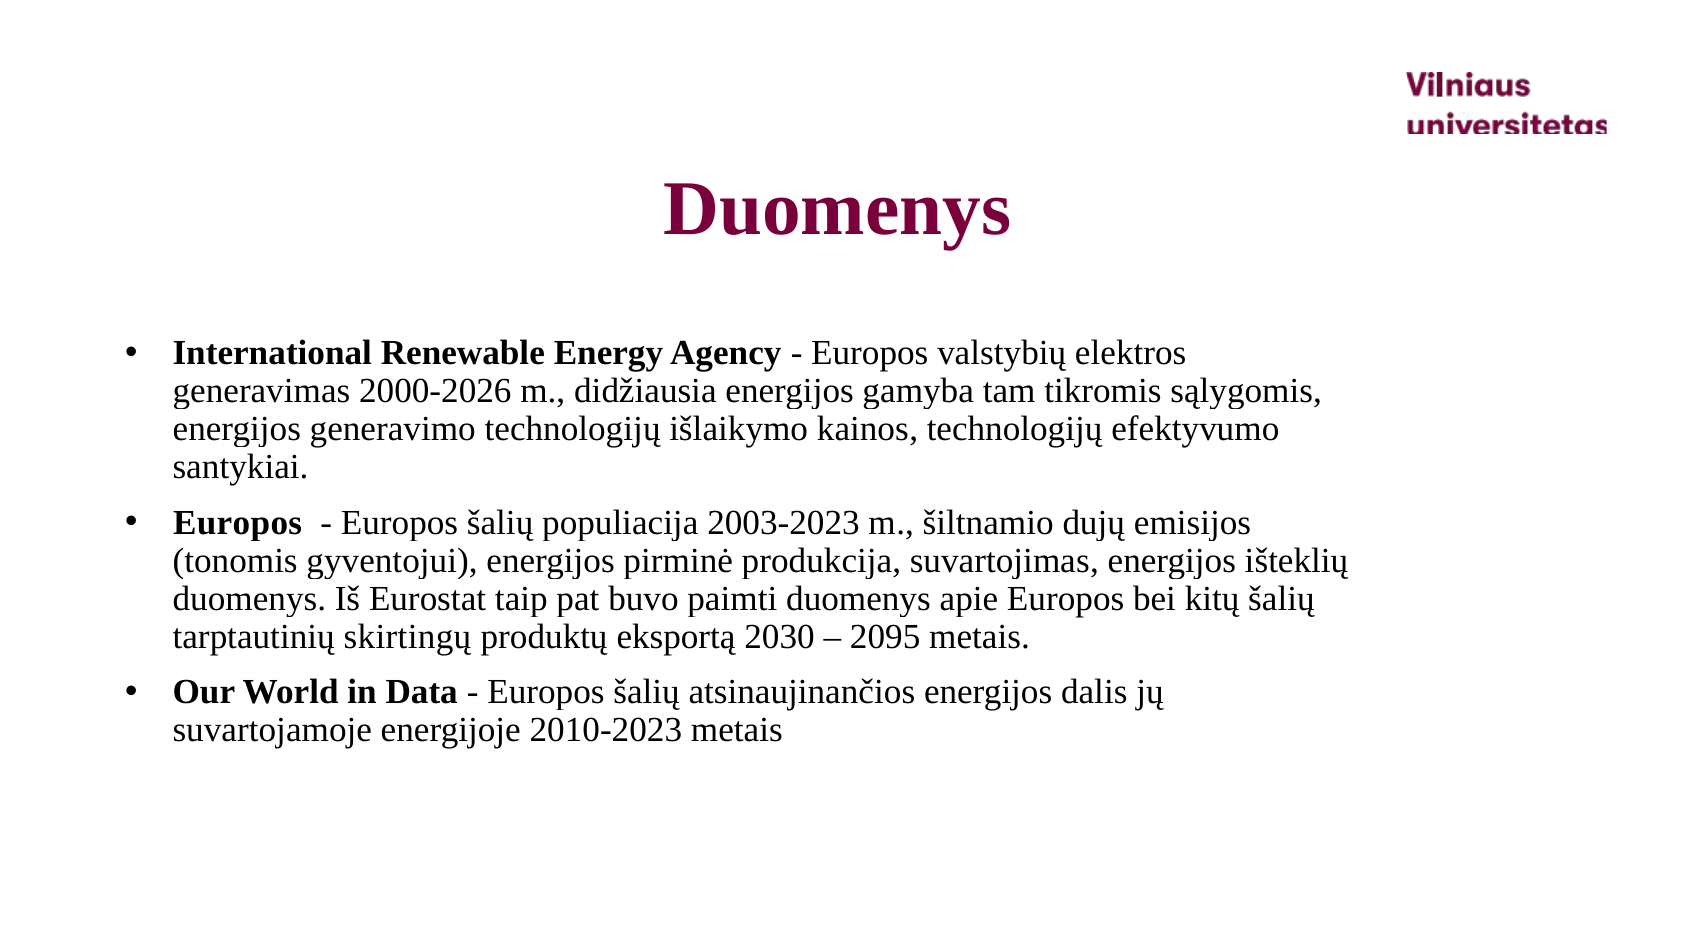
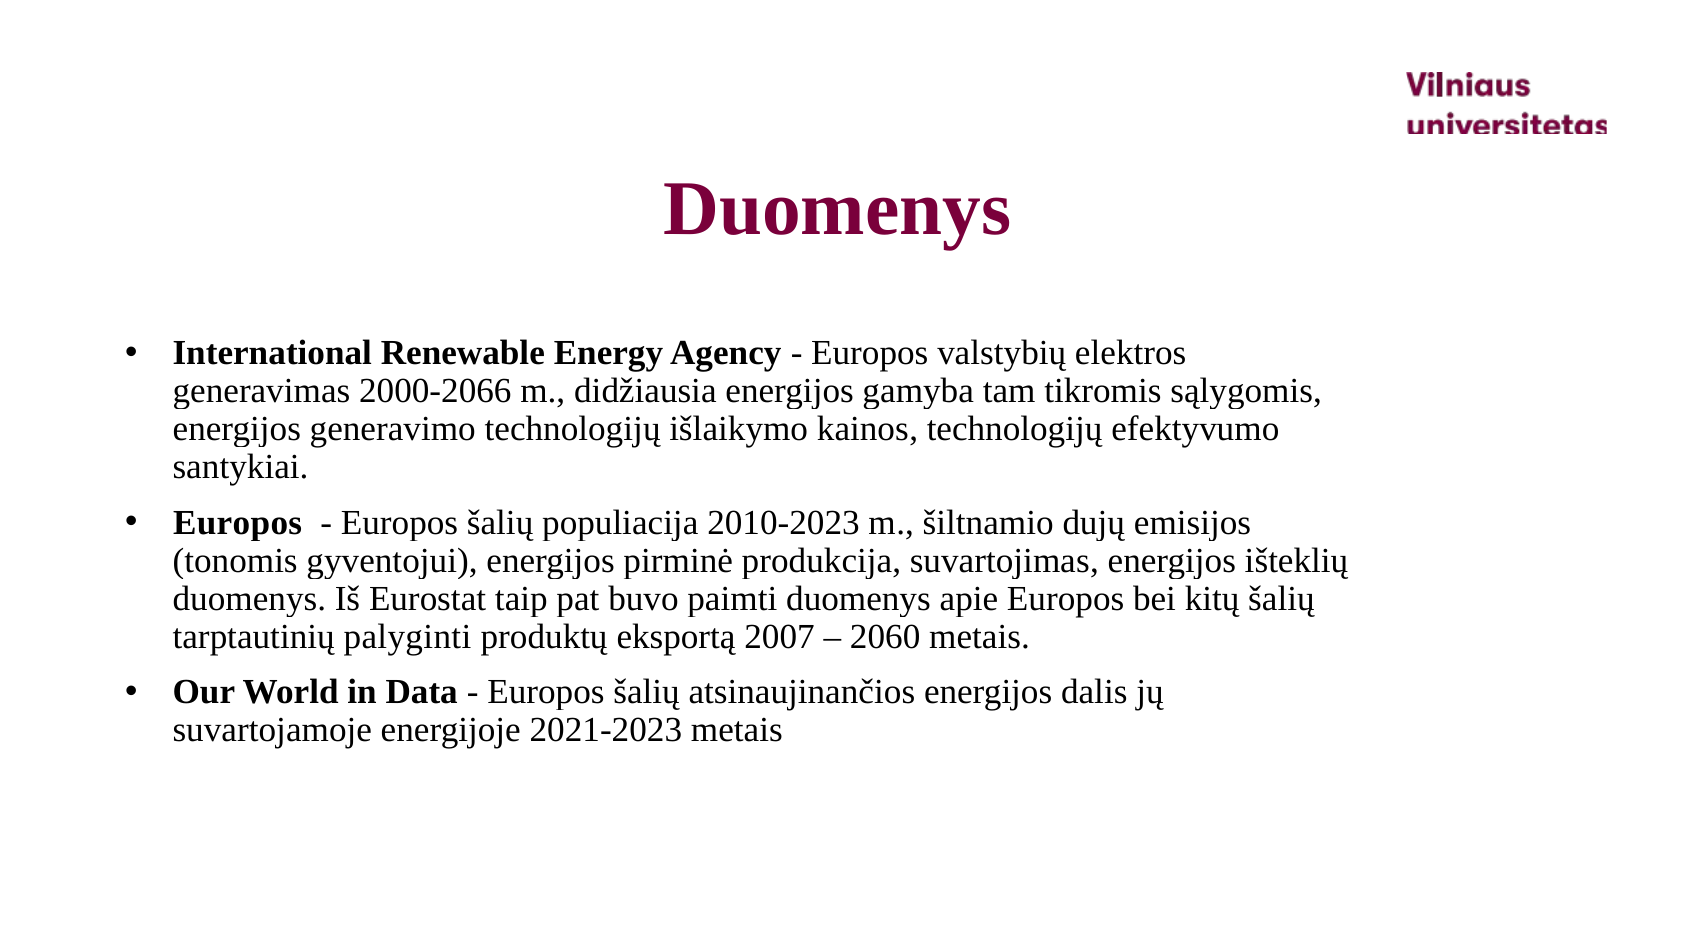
2000-2026: 2000-2026 -> 2000-2066 (435, 391)
2003-2023: 2003-2023 -> 2010-2023 (784, 523)
skirtingų: skirtingų -> palyginti (407, 637)
2030: 2030 -> 2007 (780, 637)
2095: 2095 -> 2060 (885, 637)
2010-2023: 2010-2023 -> 2021-2023 (606, 730)
